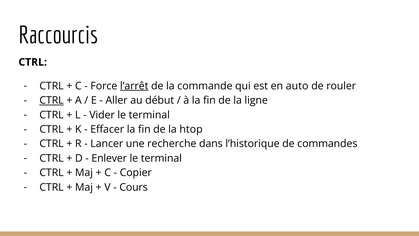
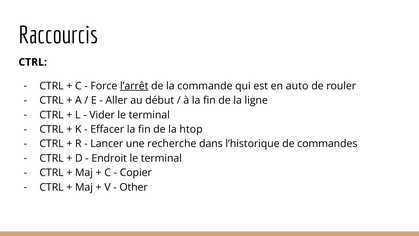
CTRL underline: present -> none (52, 100)
Enlever: Enlever -> Endroit (109, 158)
Cours: Cours -> Other (134, 187)
